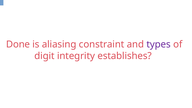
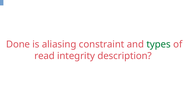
types colour: purple -> green (159, 44)
digit: digit -> read (44, 56)
establishes: establishes -> description (125, 56)
